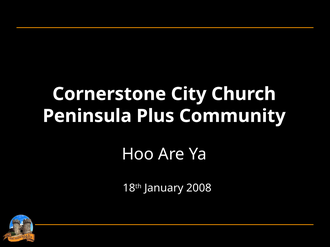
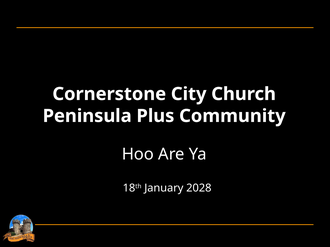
2008: 2008 -> 2028 (199, 188)
